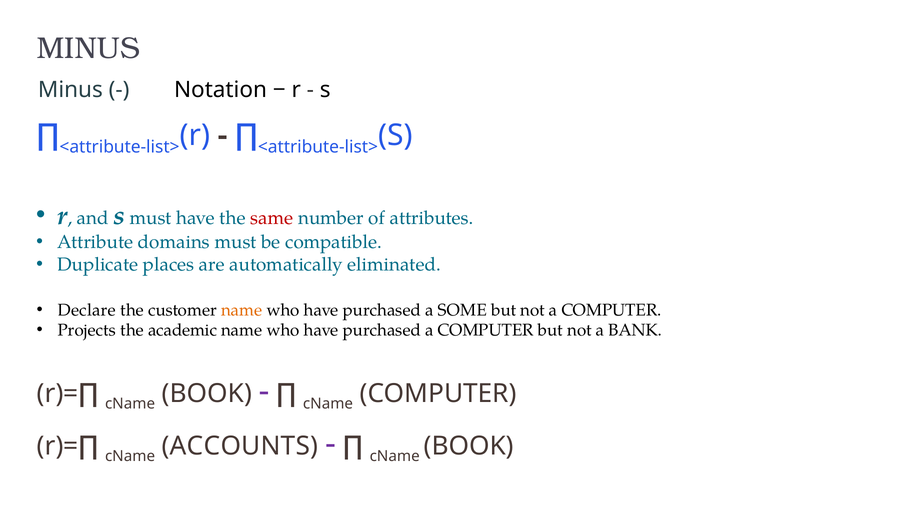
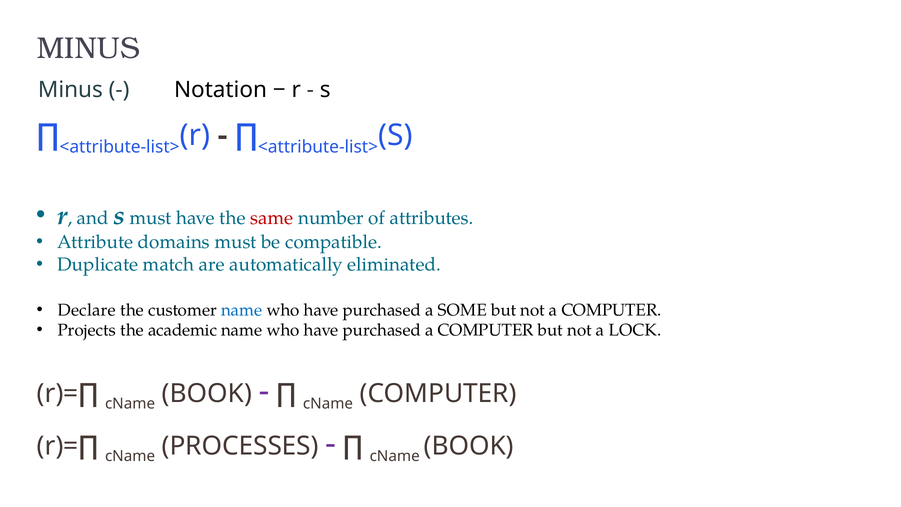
places: places -> match (169, 265)
name colour: orange -> blue (242, 310)
BANK: BANK -> LOCK (635, 330)
ACCOUNTS: ACCOUNTS -> PROCESSES (240, 446)
